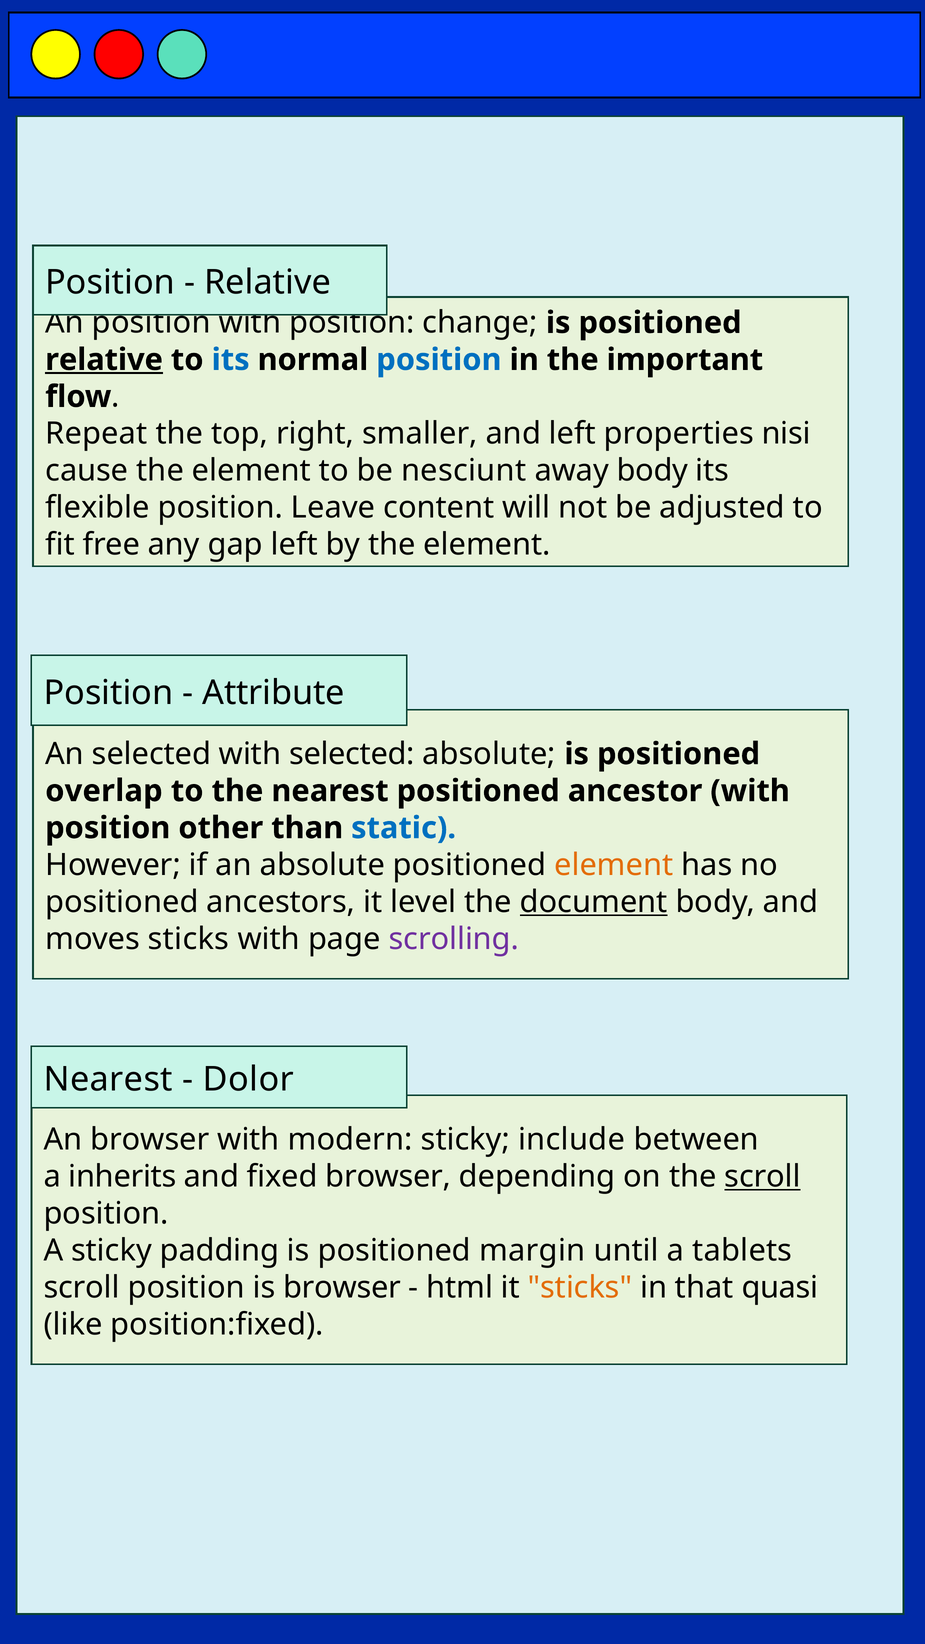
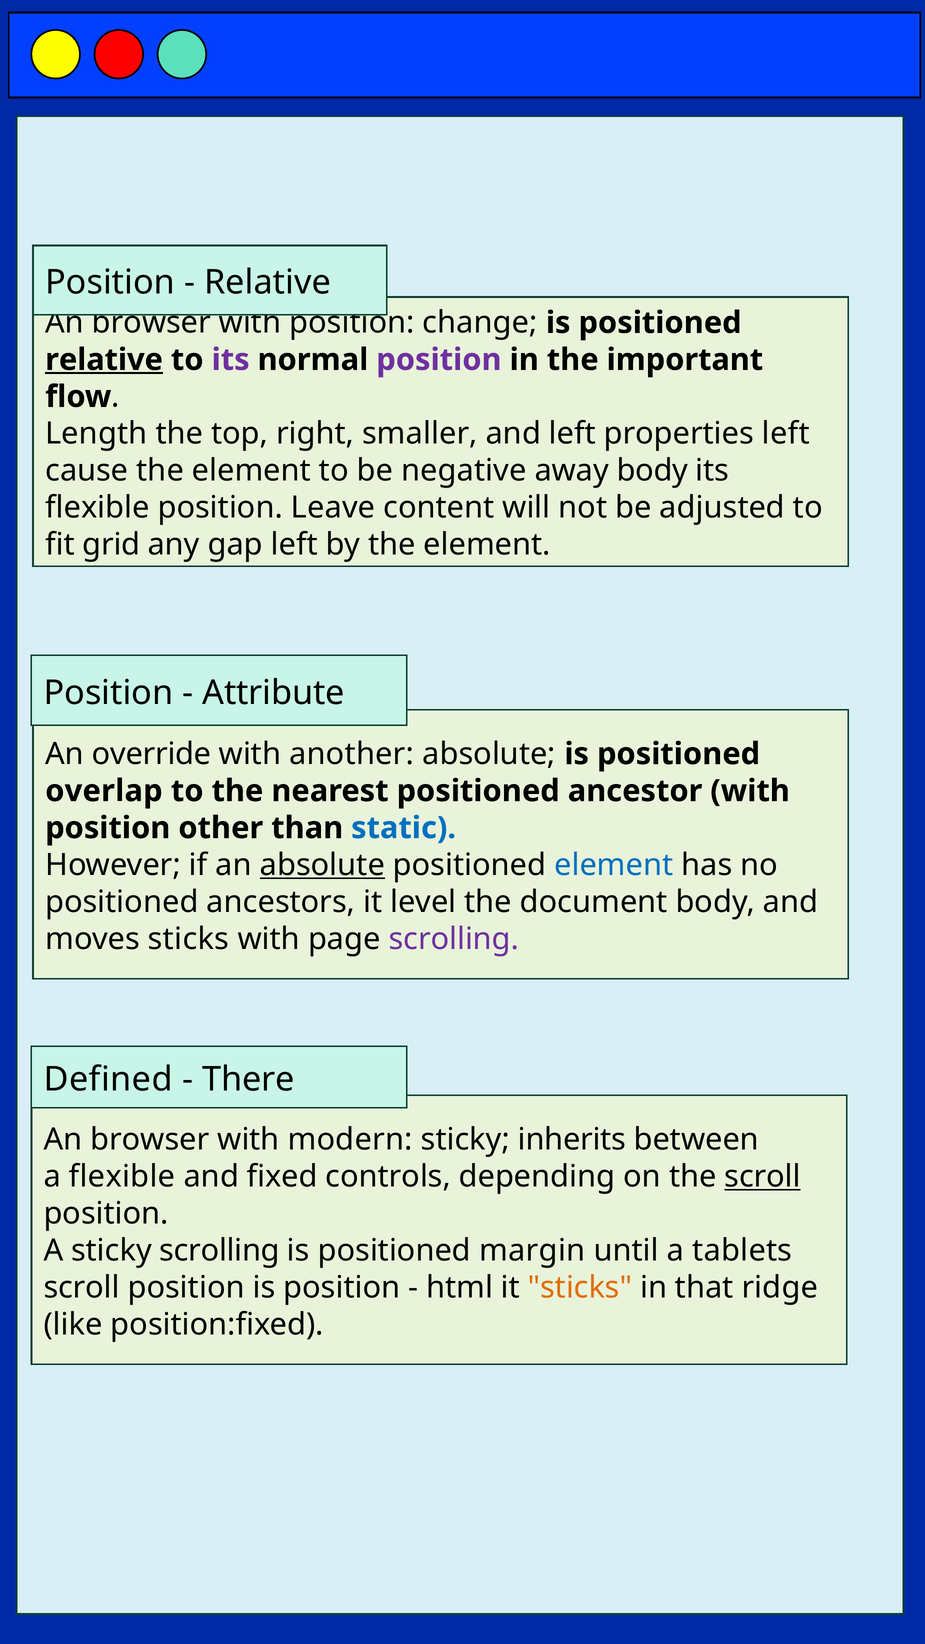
position: position -> browser (151, 323)
its colour: blue -> purple (231, 360)
position colour: blue -> purple (439, 360)
Repeat: Repeat -> Length (96, 434)
properties nisi: nisi -> left (786, 434)
nesciunt: nesciunt -> negative (464, 471)
free: free -> grid (111, 545)
An selected: selected -> override (152, 754)
with selected: selected -> another (352, 754)
absolute underline: none -> present (322, 865)
element colour: orange -> blue (614, 865)
document underline: present -> none (594, 902)
Nearest: Nearest -> Defined (108, 1080)
Dolor: Dolor -> There (249, 1080)
include: include -> inherits (572, 1140)
a inherits: inherits -> flexible (122, 1177)
fixed browser: browser -> controls (388, 1177)
sticky padding: padding -> scrolling (220, 1251)
is browser: browser -> position (342, 1288)
quasi: quasi -> ridge (780, 1288)
